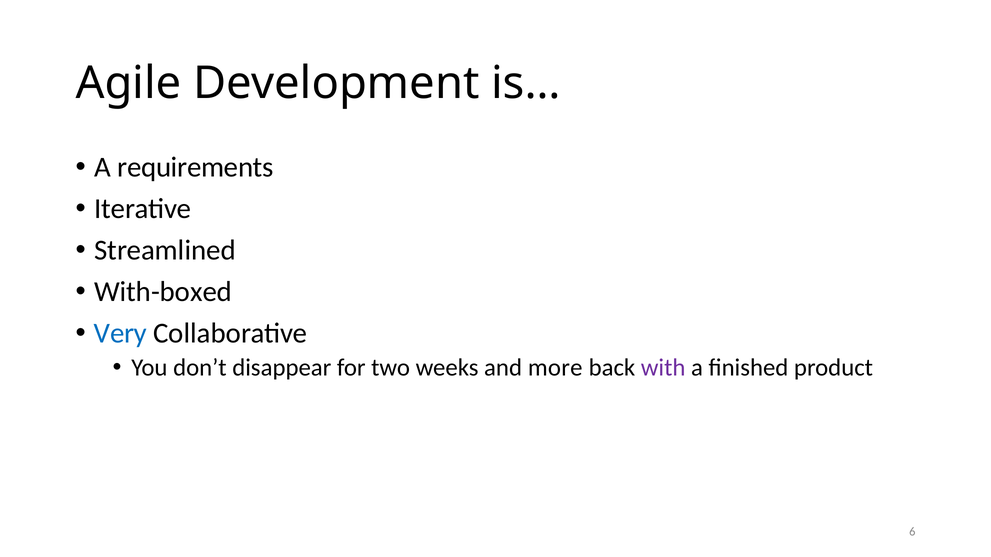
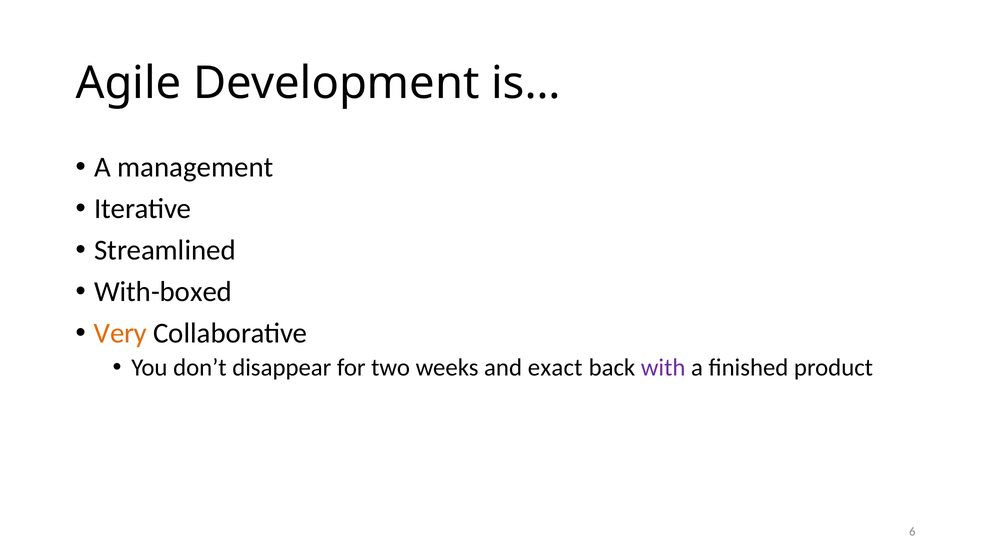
requirements: requirements -> management (195, 167)
Very colour: blue -> orange (120, 333)
more: more -> exact (555, 368)
